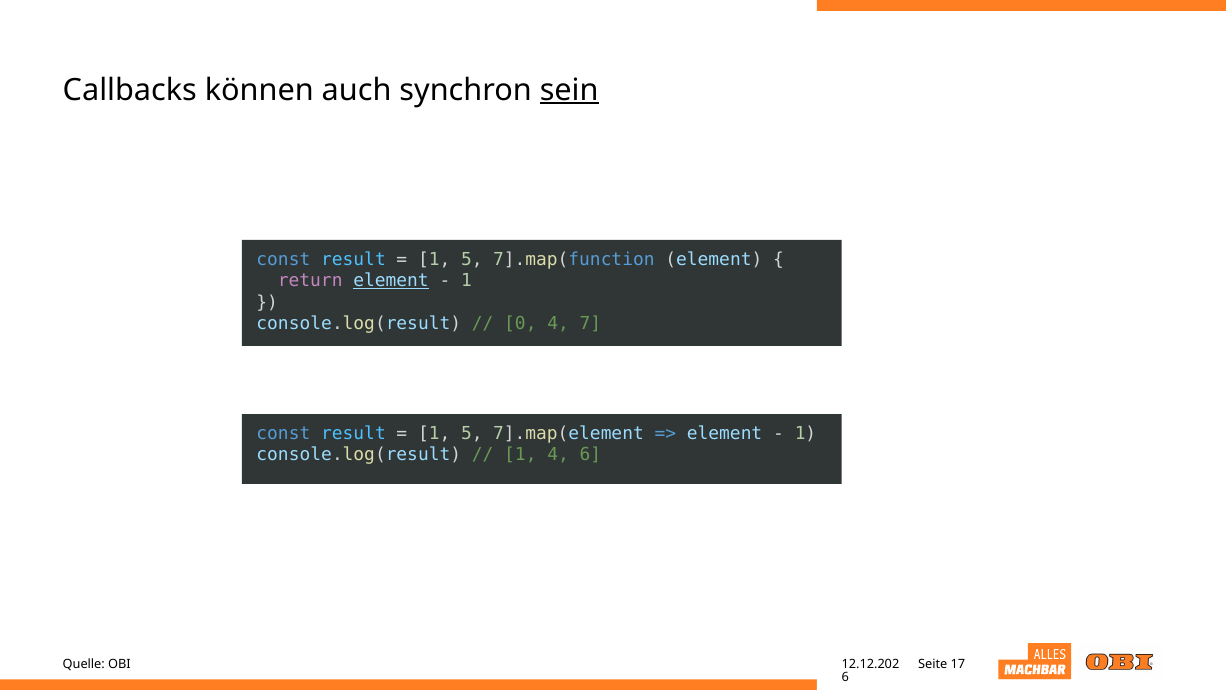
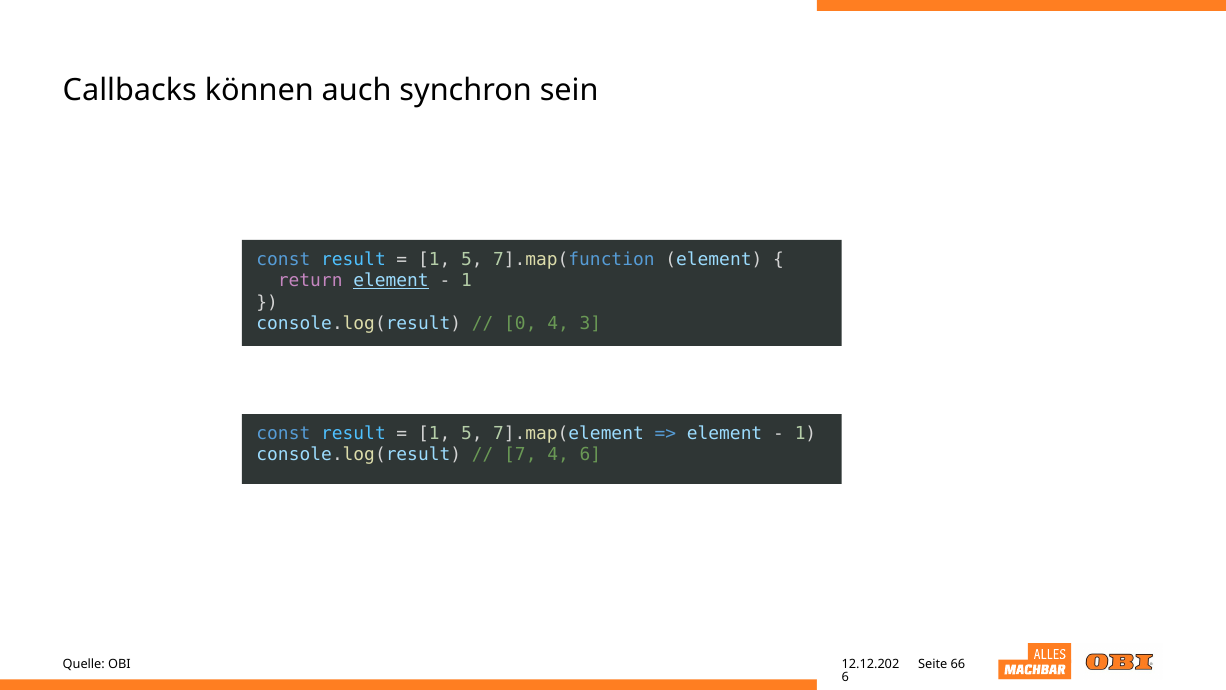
sein underline: present -> none (569, 90)
7: 7 -> 3 (590, 323)
1: 1 -> 7 (520, 454)
17: 17 -> 66 (958, 664)
